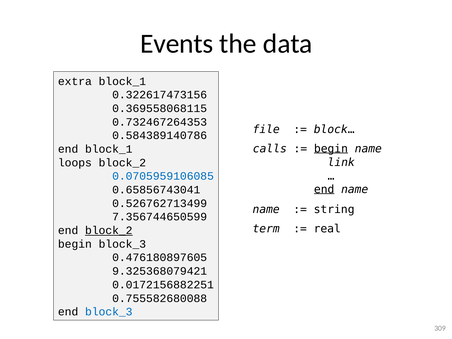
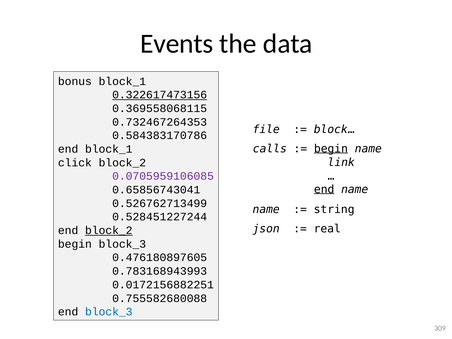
extra: extra -> bonus (75, 81)
0.322617473156 underline: none -> present (160, 95)
0.584389140786: 0.584389140786 -> 0.584383170786 (160, 136)
loops: loops -> click (75, 163)
0.0705959106085 colour: blue -> purple (163, 176)
7.356744650599: 7.356744650599 -> 0.528451227244 (160, 217)
term: term -> json (266, 229)
9.325368079421: 9.325368079421 -> 0.783168943993 (160, 271)
